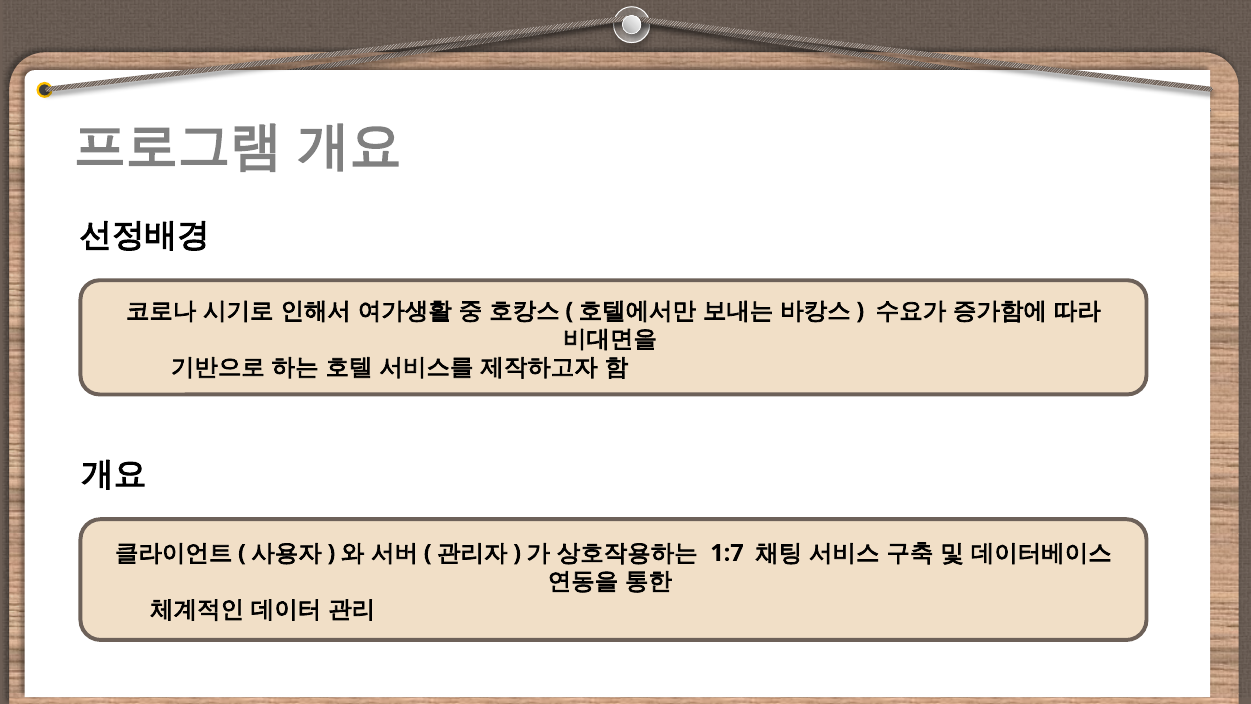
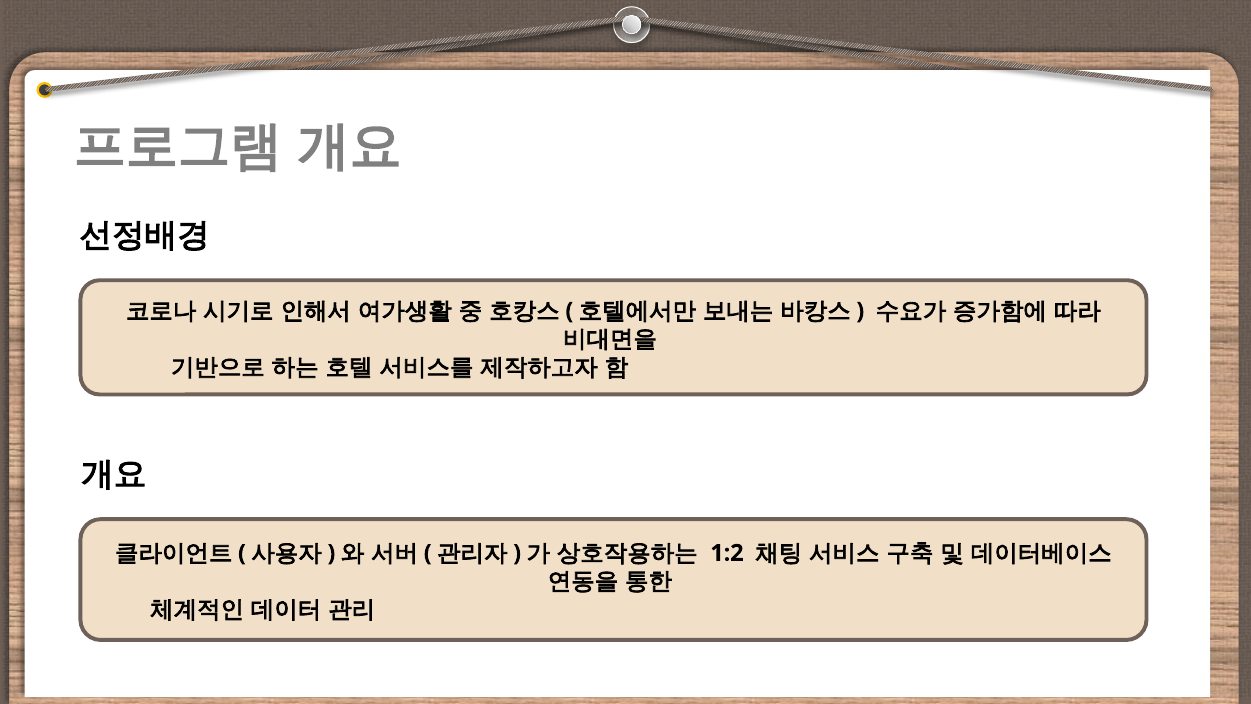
1:7: 1:7 -> 1:2 (727, 553)
